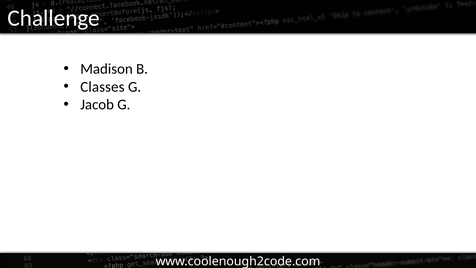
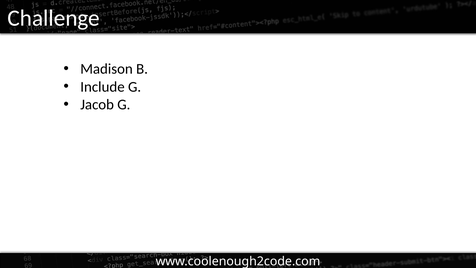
Classes: Classes -> Include (102, 87)
